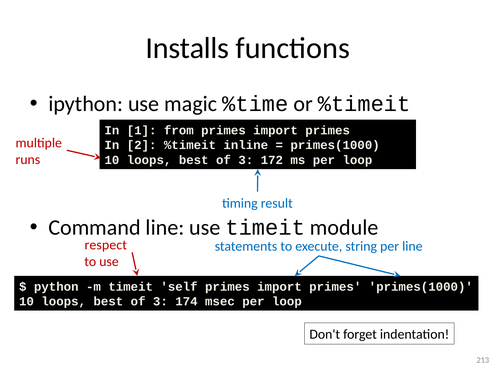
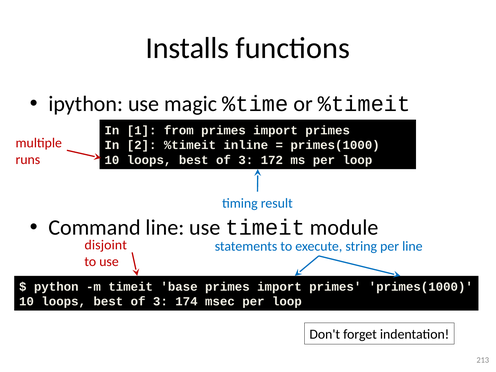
respect: respect -> disjoint (106, 245)
self: self -> base (179, 287)
